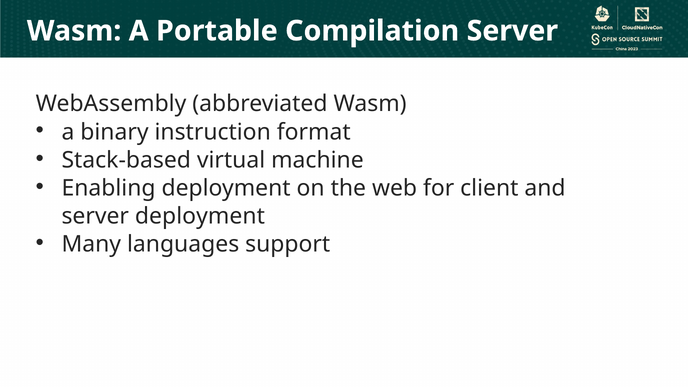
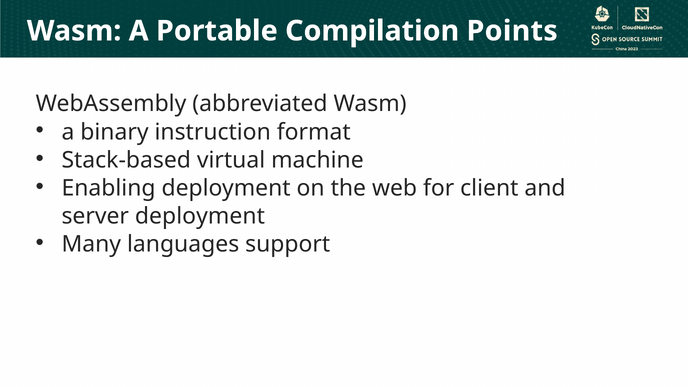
Compilation Server: Server -> Points (512, 31)
